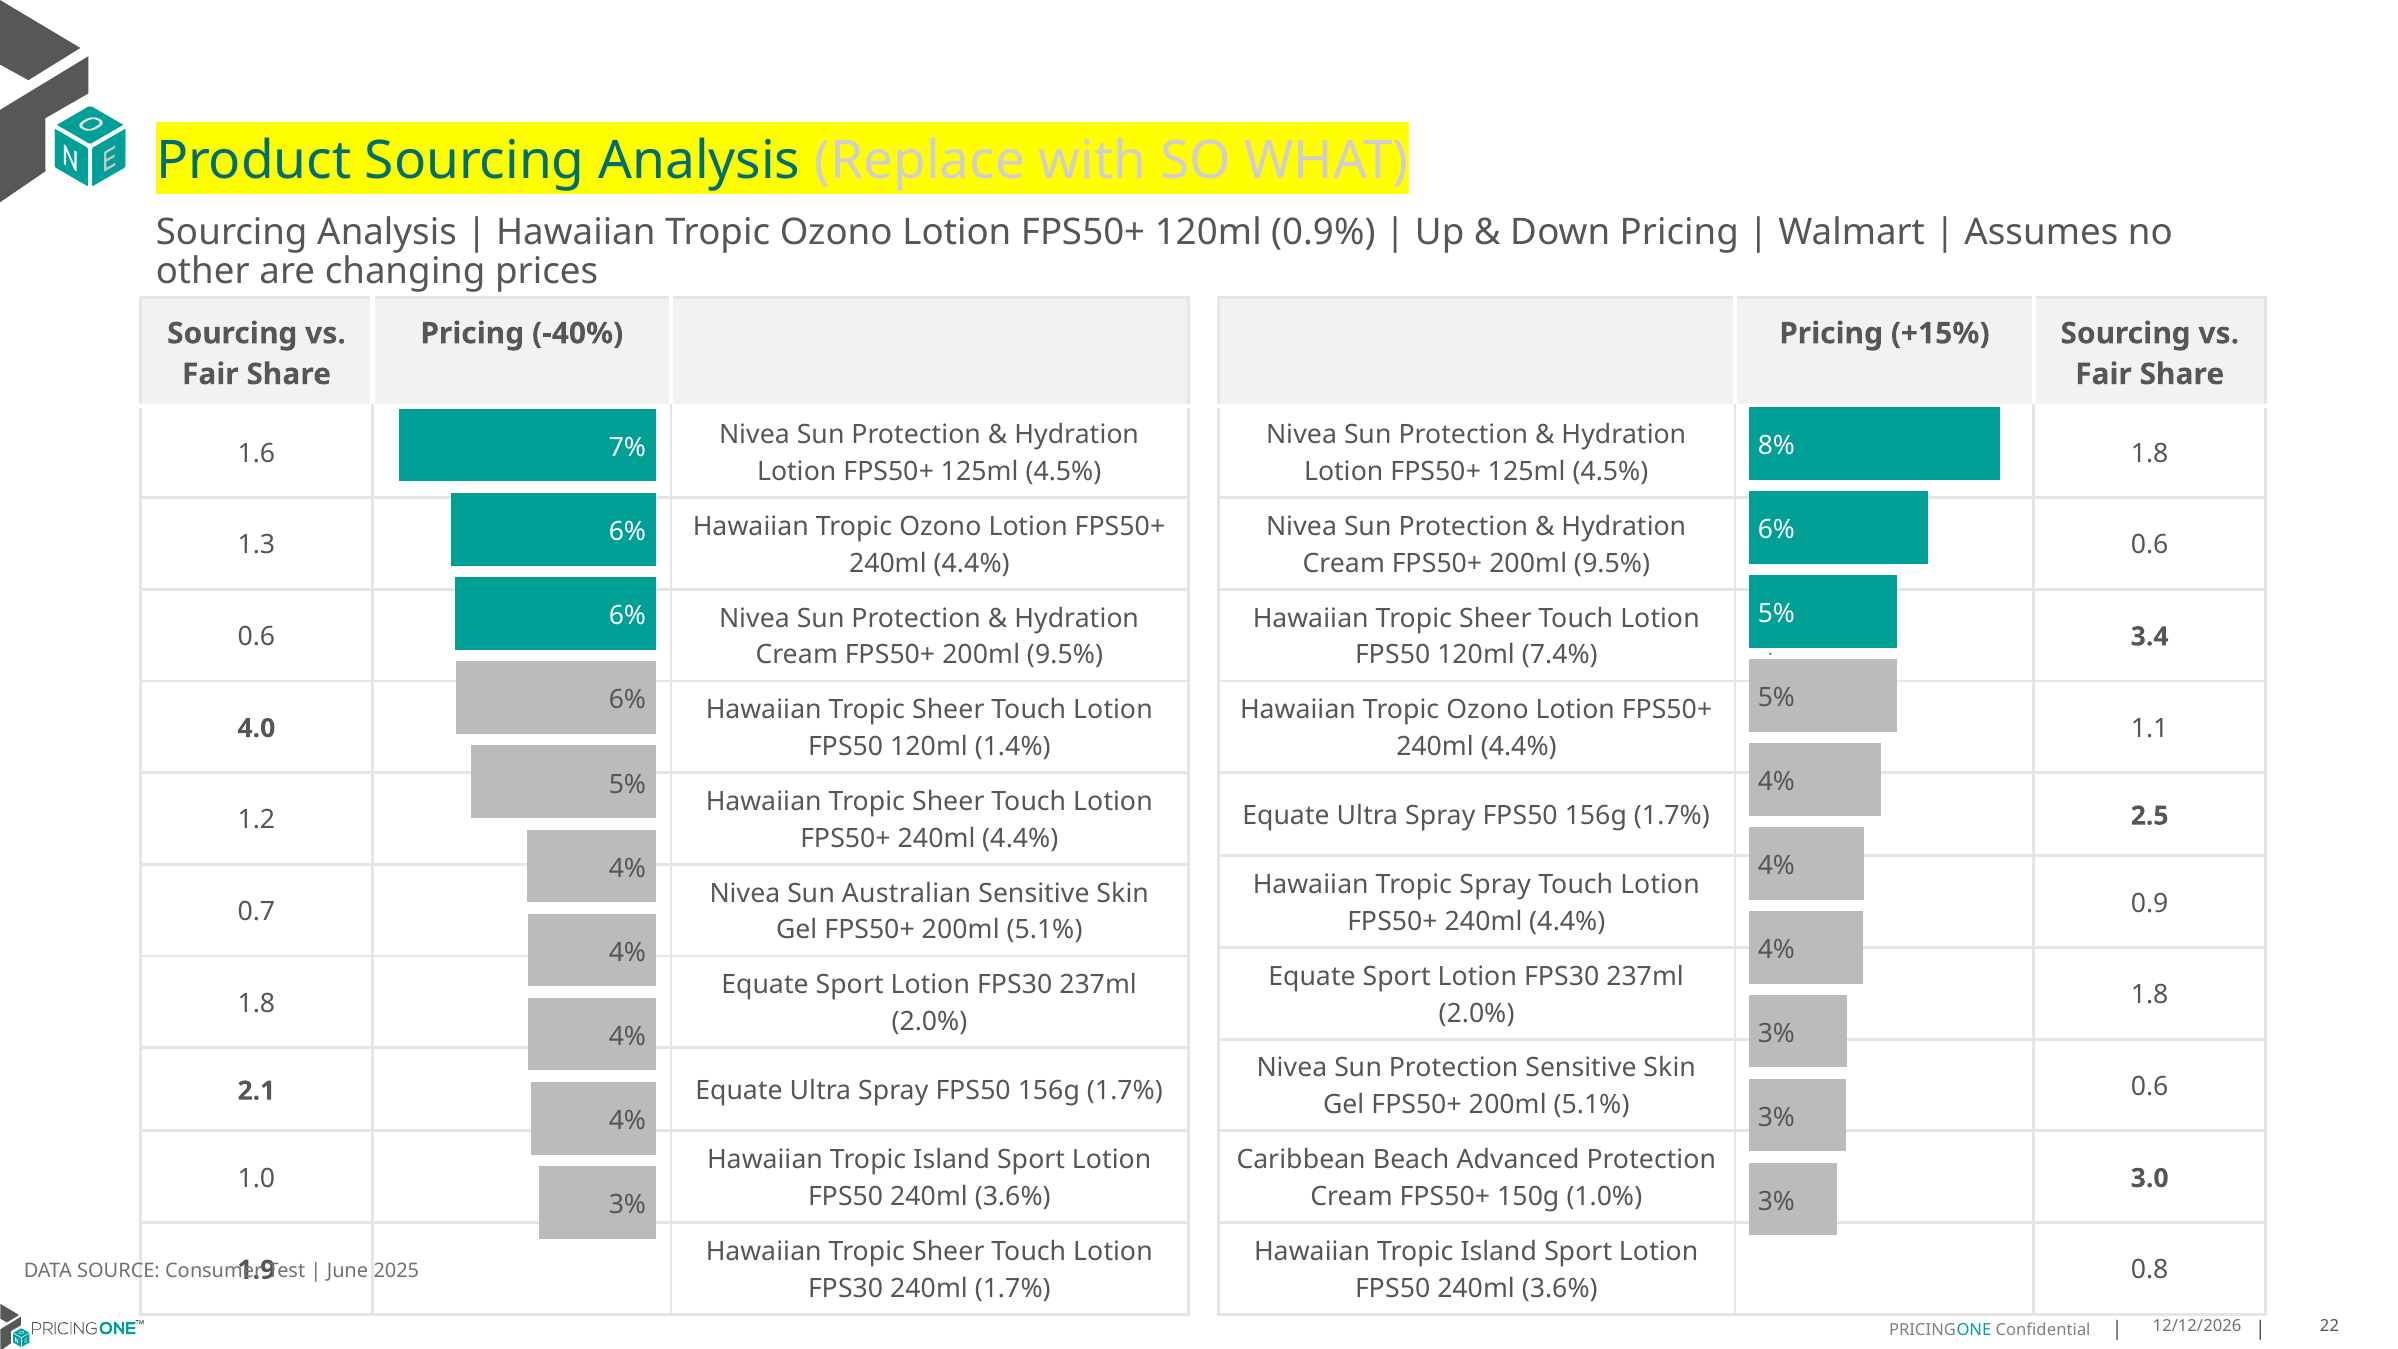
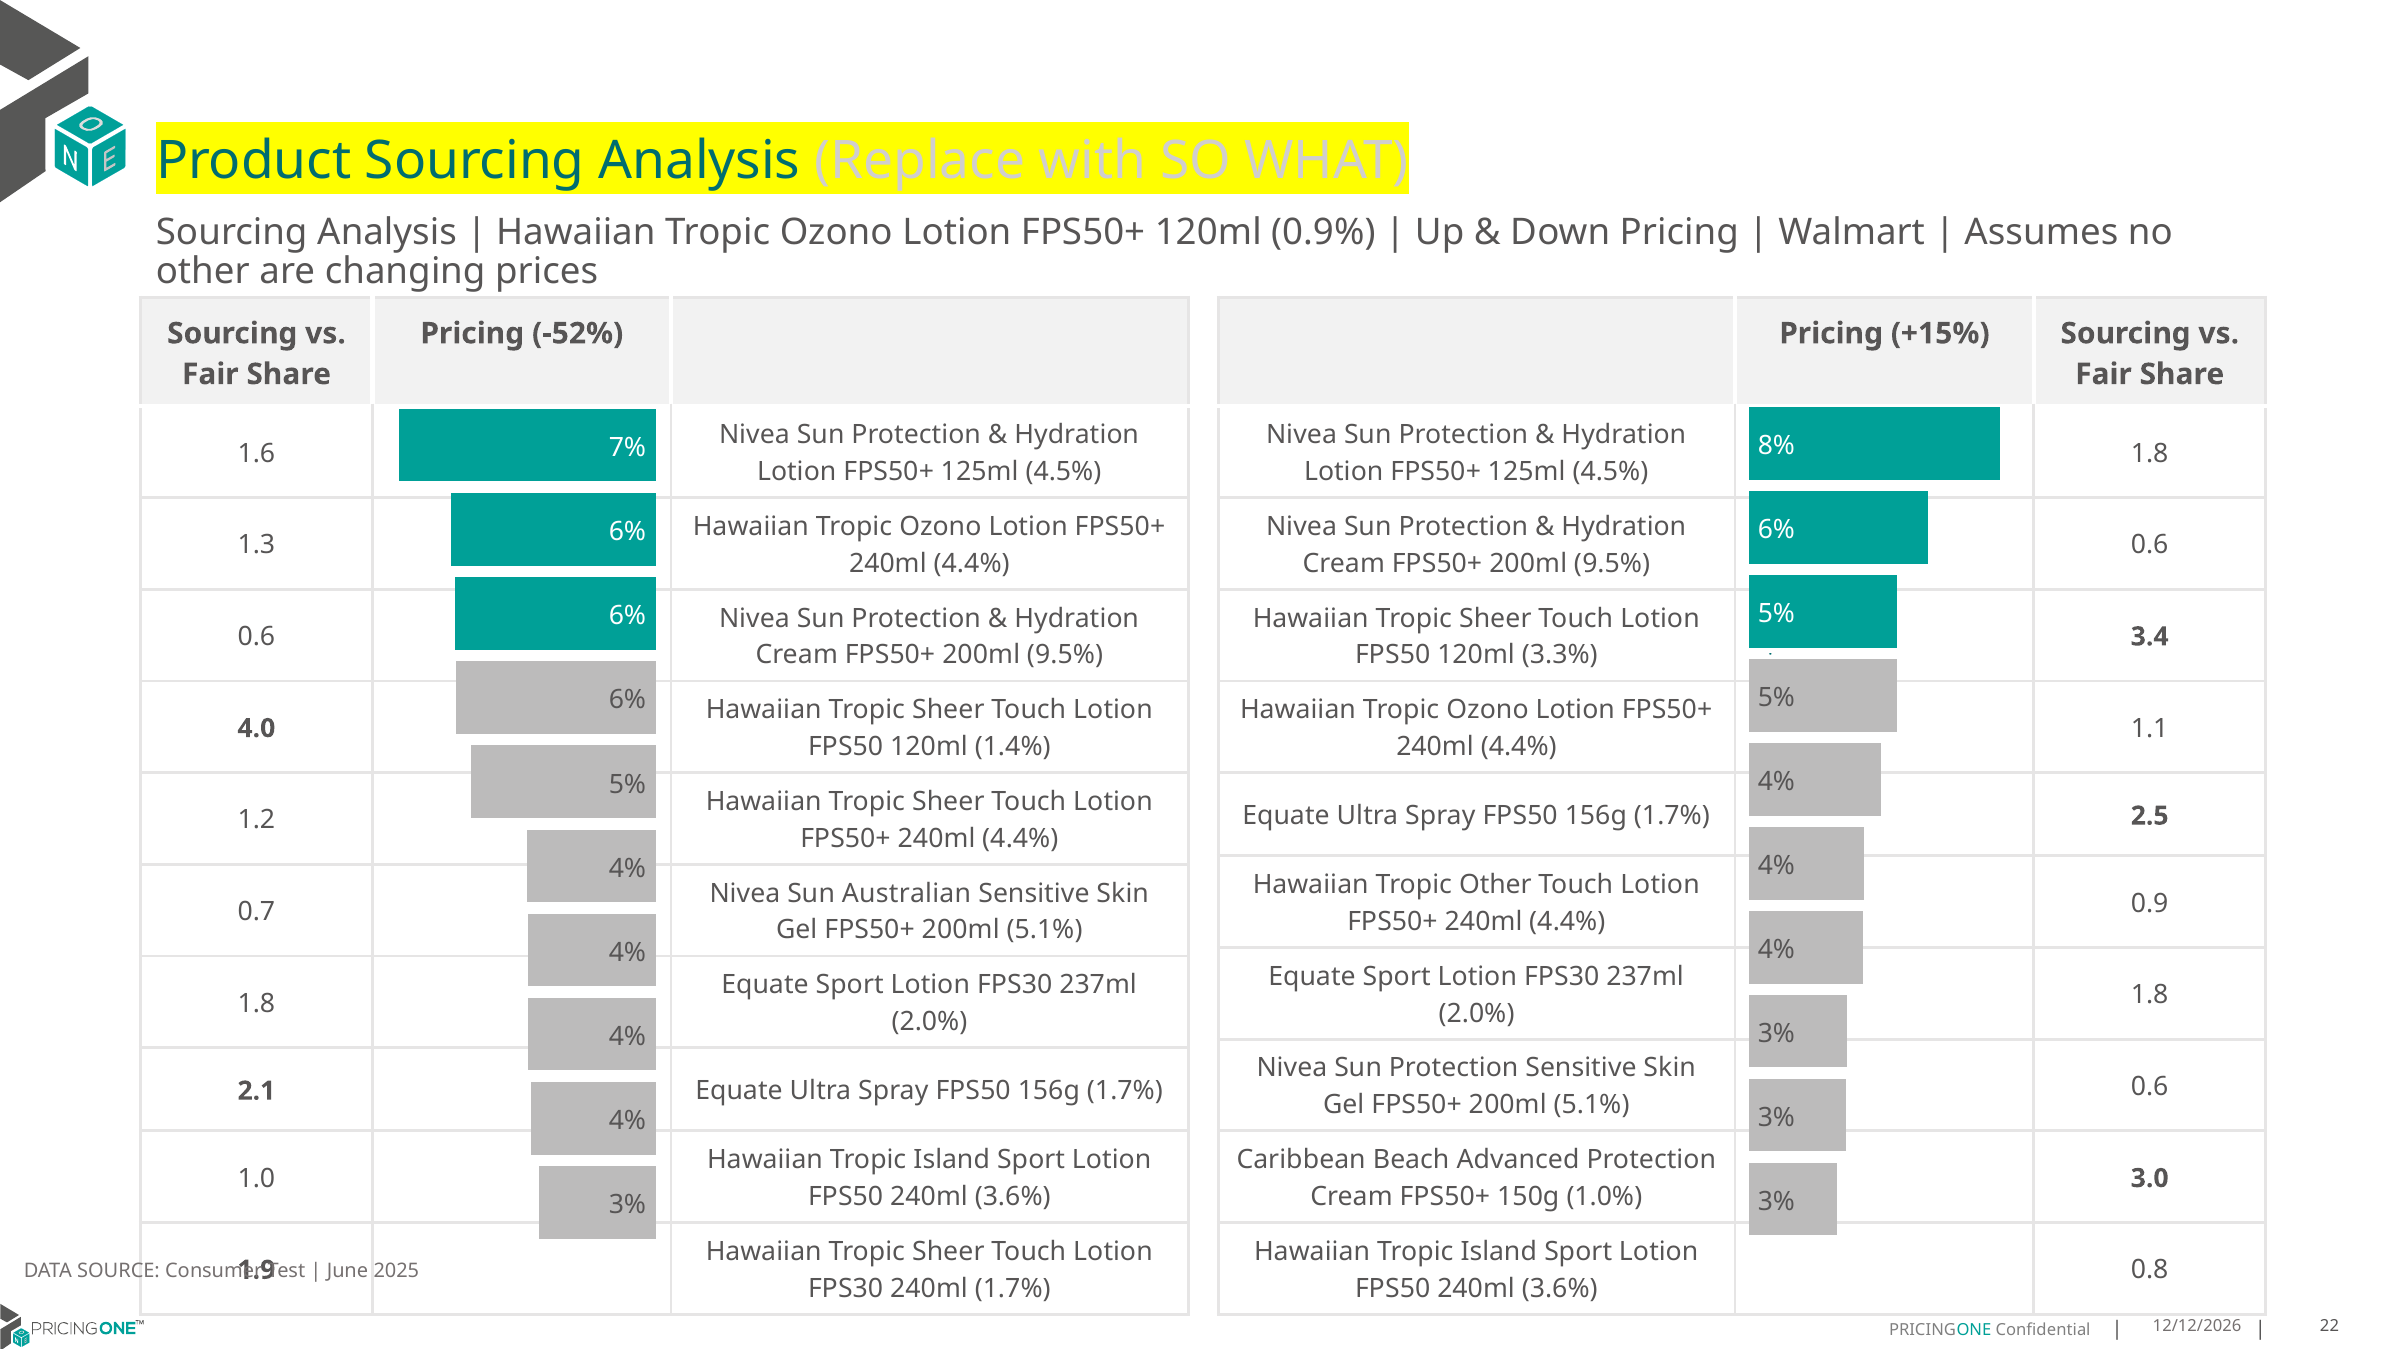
-40%: -40% -> -52% (578, 333)
7.4%: 7.4% -> 3.3% (1560, 655)
Tropic Spray: Spray -> Other (1495, 885)
